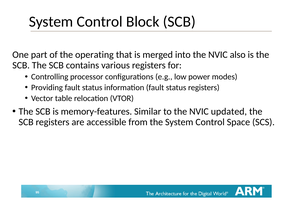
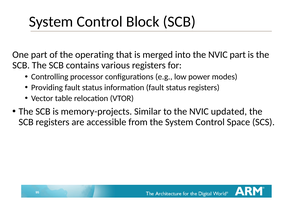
NVIC also: also -> part (238, 55)
memory-features: memory-features -> memory-projects (96, 112)
